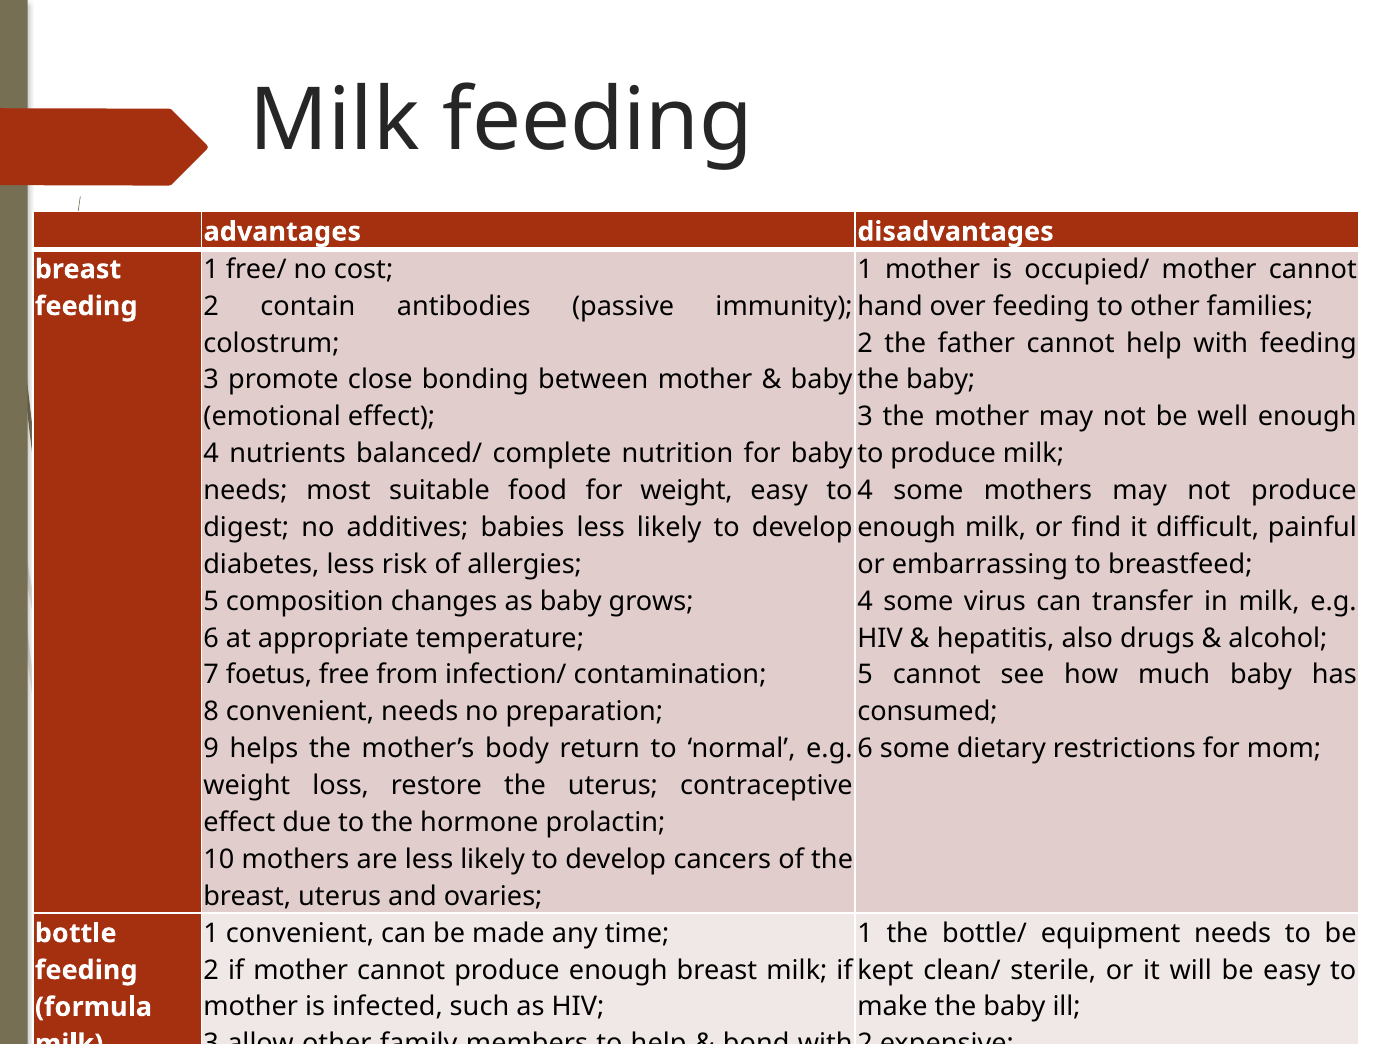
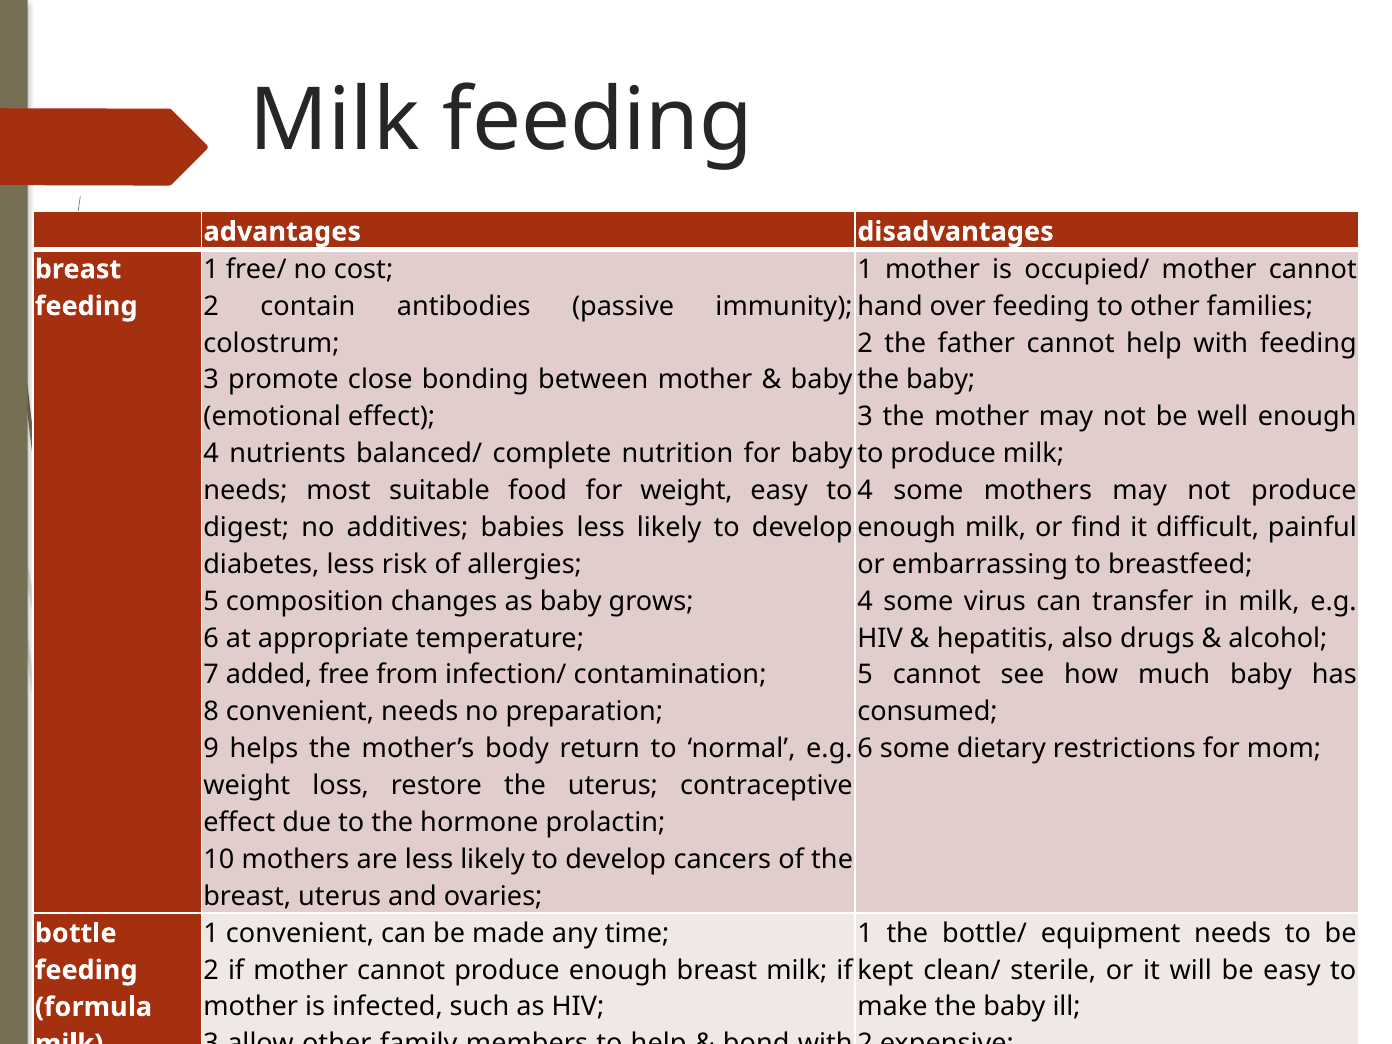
foetus: foetus -> added (269, 675)
